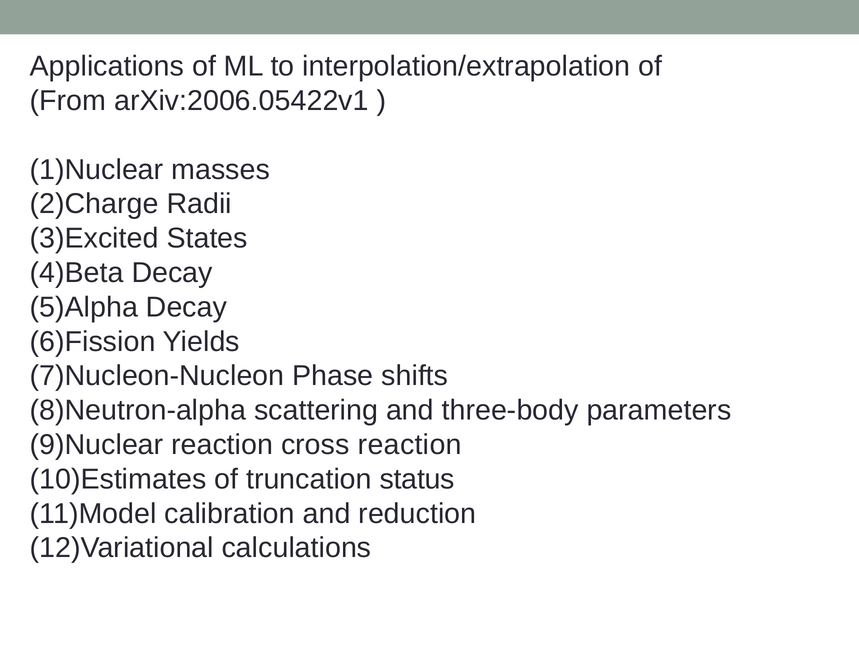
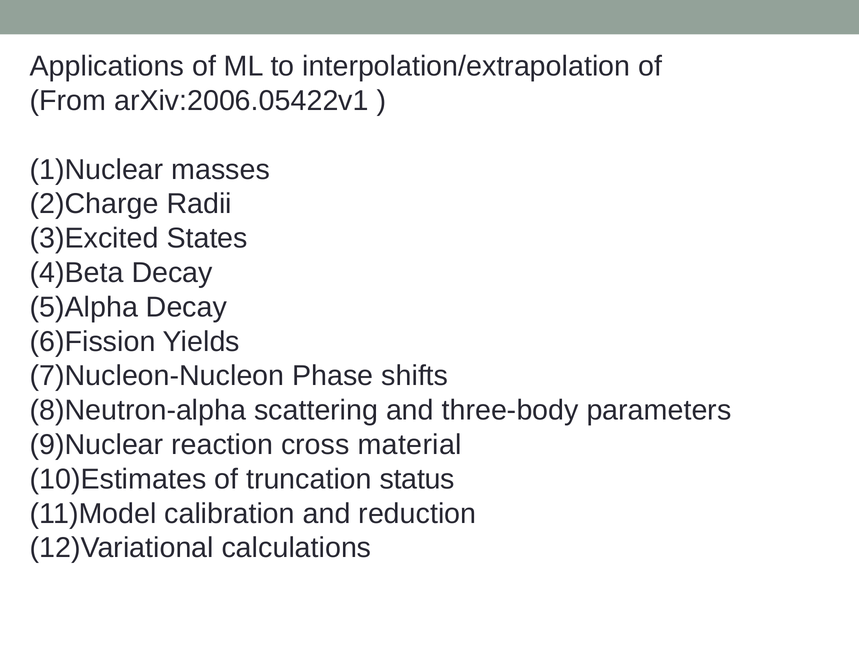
cross reaction: reaction -> material (410, 444)
